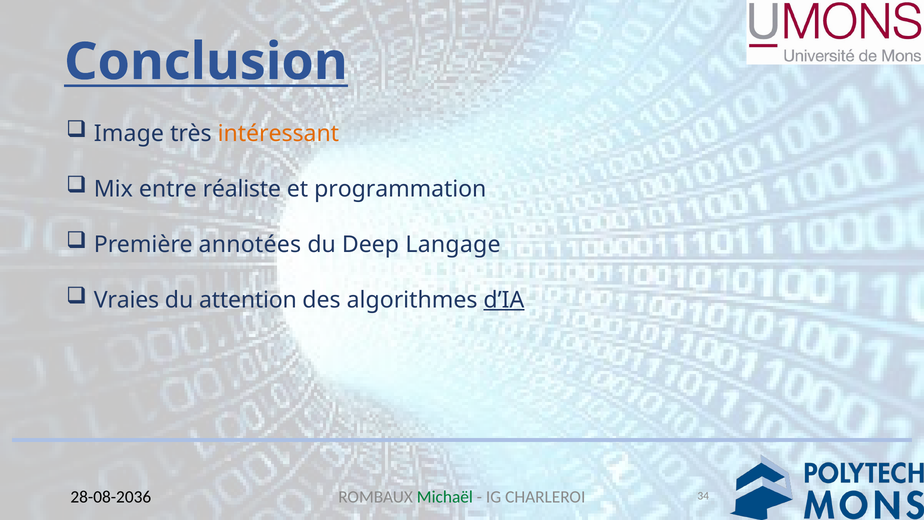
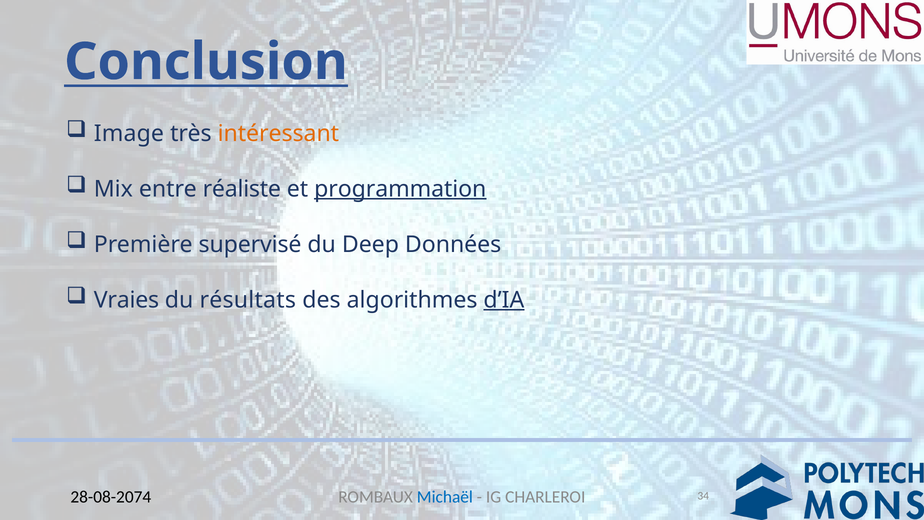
programmation underline: none -> present (400, 189)
annotées: annotées -> supervisé (250, 244)
Langage: Langage -> Données (453, 244)
attention: attention -> résultats (248, 300)
28-08-2036: 28-08-2036 -> 28-08-2074 (111, 497)
Michaël colour: green -> blue (445, 497)
